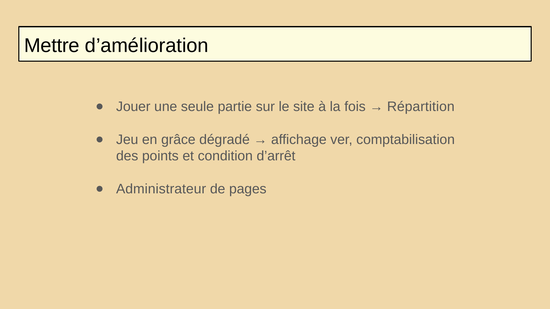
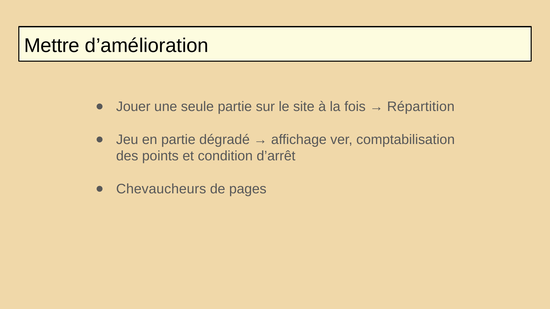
en grâce: grâce -> partie (178, 140)
Administrateur: Administrateur -> Chevaucheurs (161, 189)
